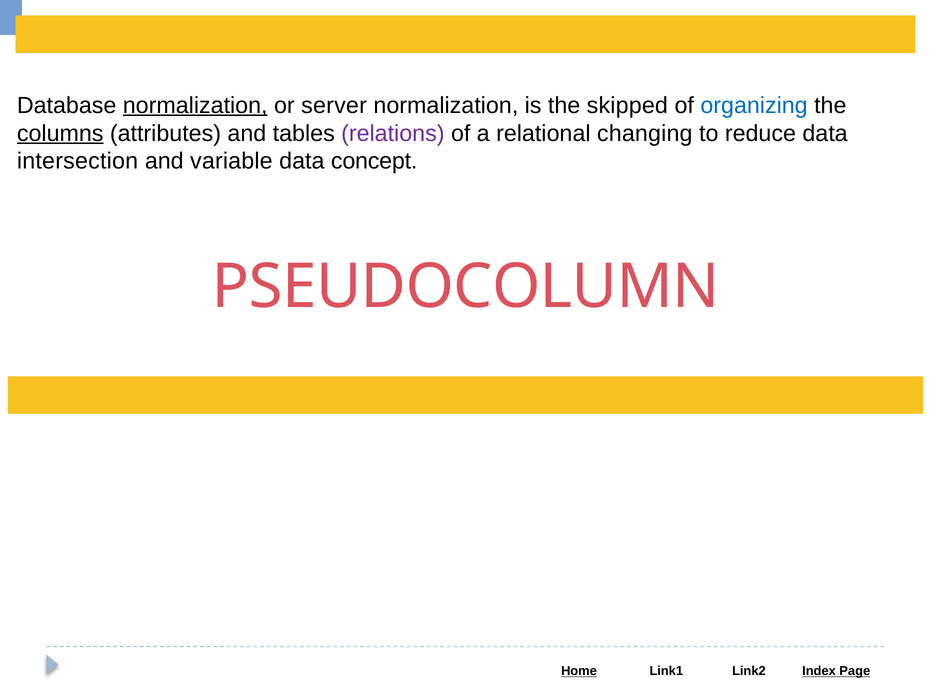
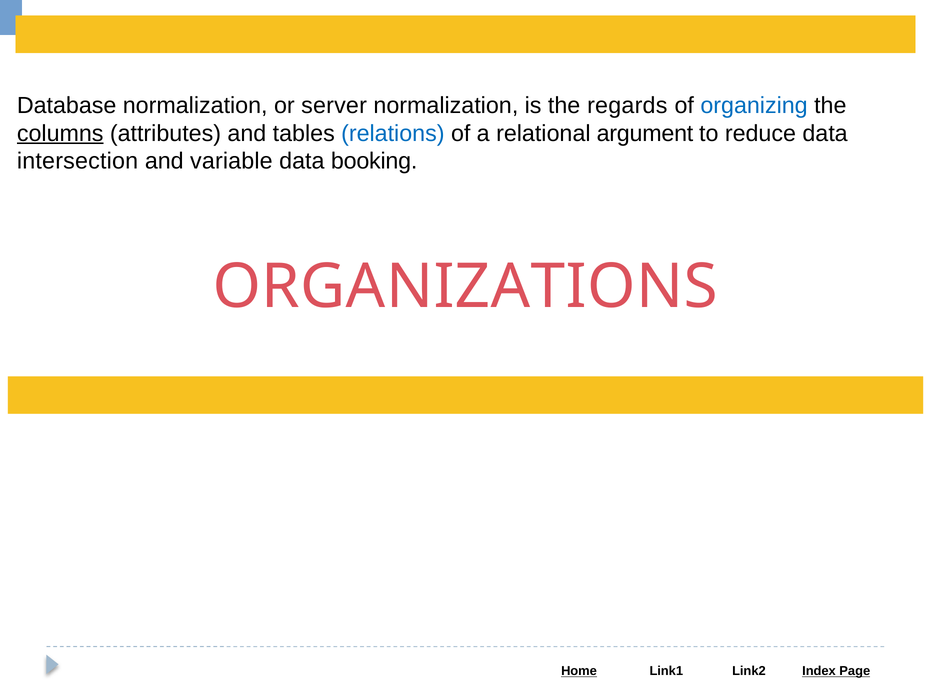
normalization underline: present -> none (195, 105)
skipped: skipped -> regards (627, 105)
relations colour: purple -> blue (393, 133)
changing: changing -> argument (645, 133)
concept: concept -> booking (374, 161)
PSEUDOCOLUMN: PSEUDOCOLUMN -> ORGANIZATIONS (465, 287)
